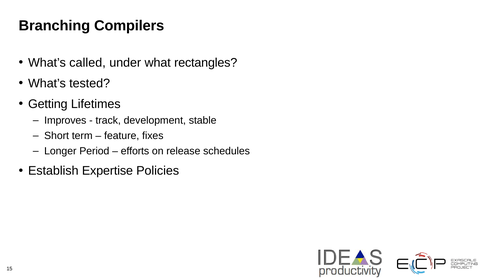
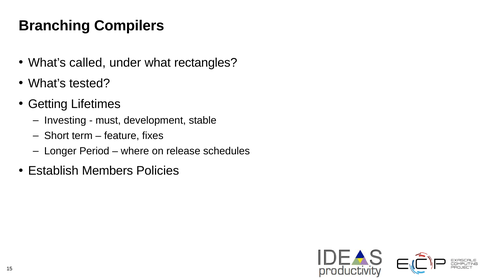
Improves: Improves -> Investing (65, 120)
track: track -> must (108, 120)
efforts: efforts -> where (135, 151)
Expertise: Expertise -> Members (107, 171)
